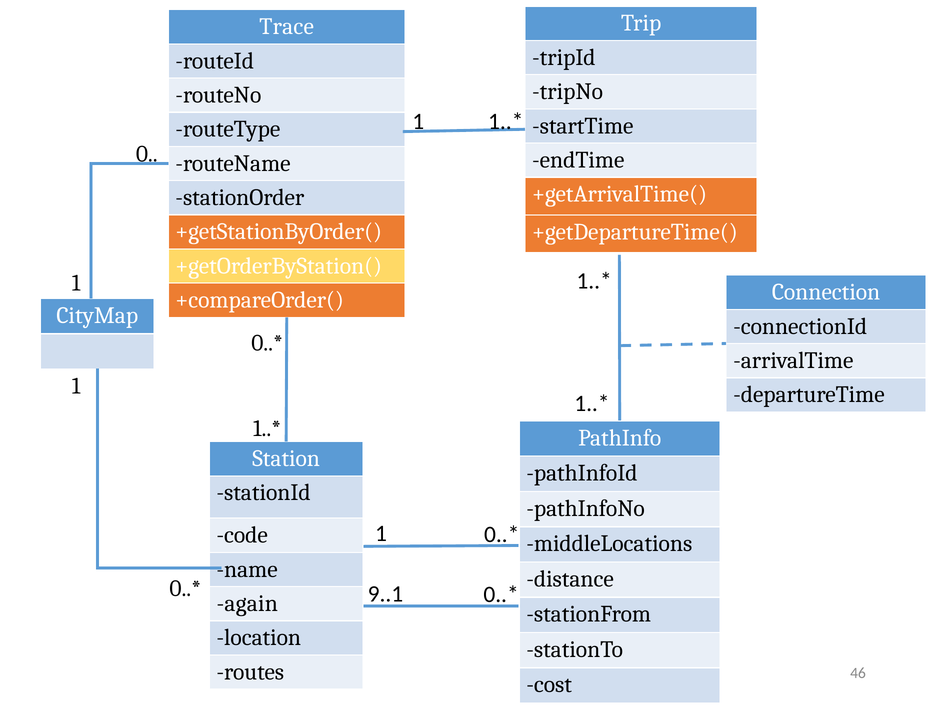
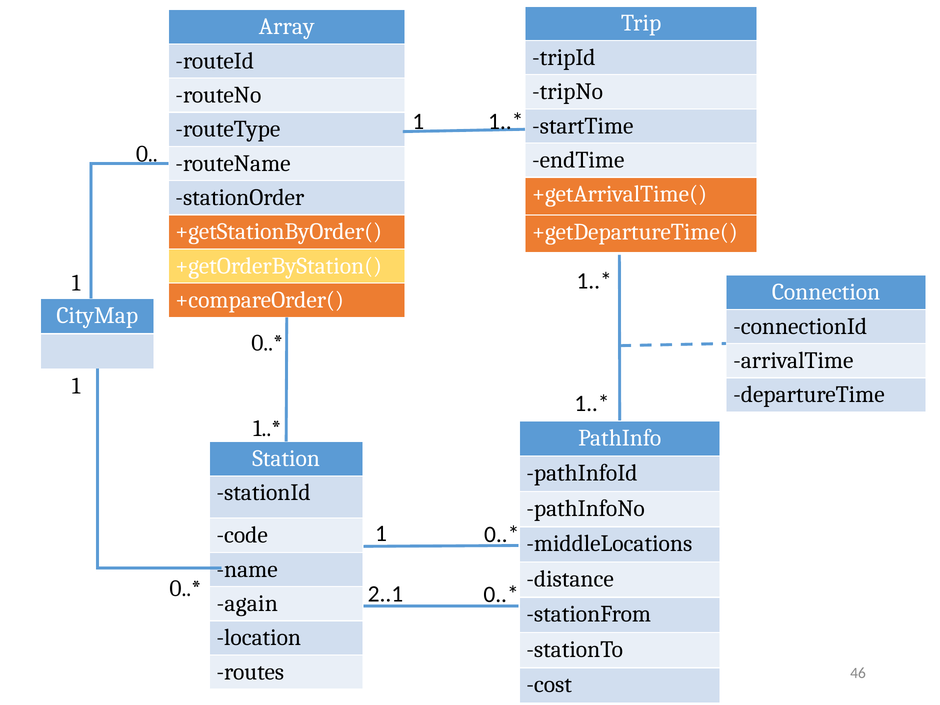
Trace: Trace -> Array (287, 27)
9..1: 9..1 -> 2..1 (385, 594)
